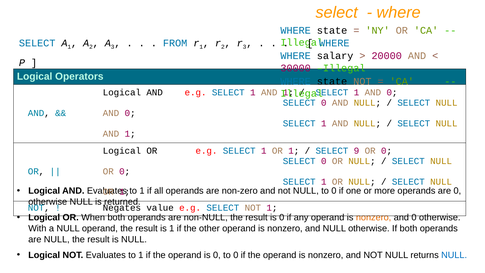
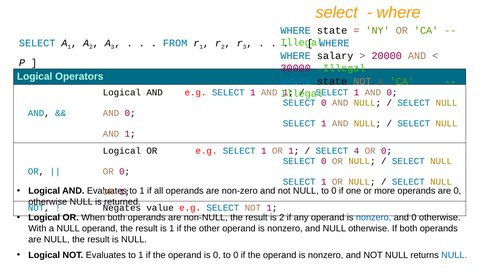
9: 9 -> 4 (357, 151)
result is 0: 0 -> 2 (282, 217)
nonzero colour: orange -> blue (374, 217)
